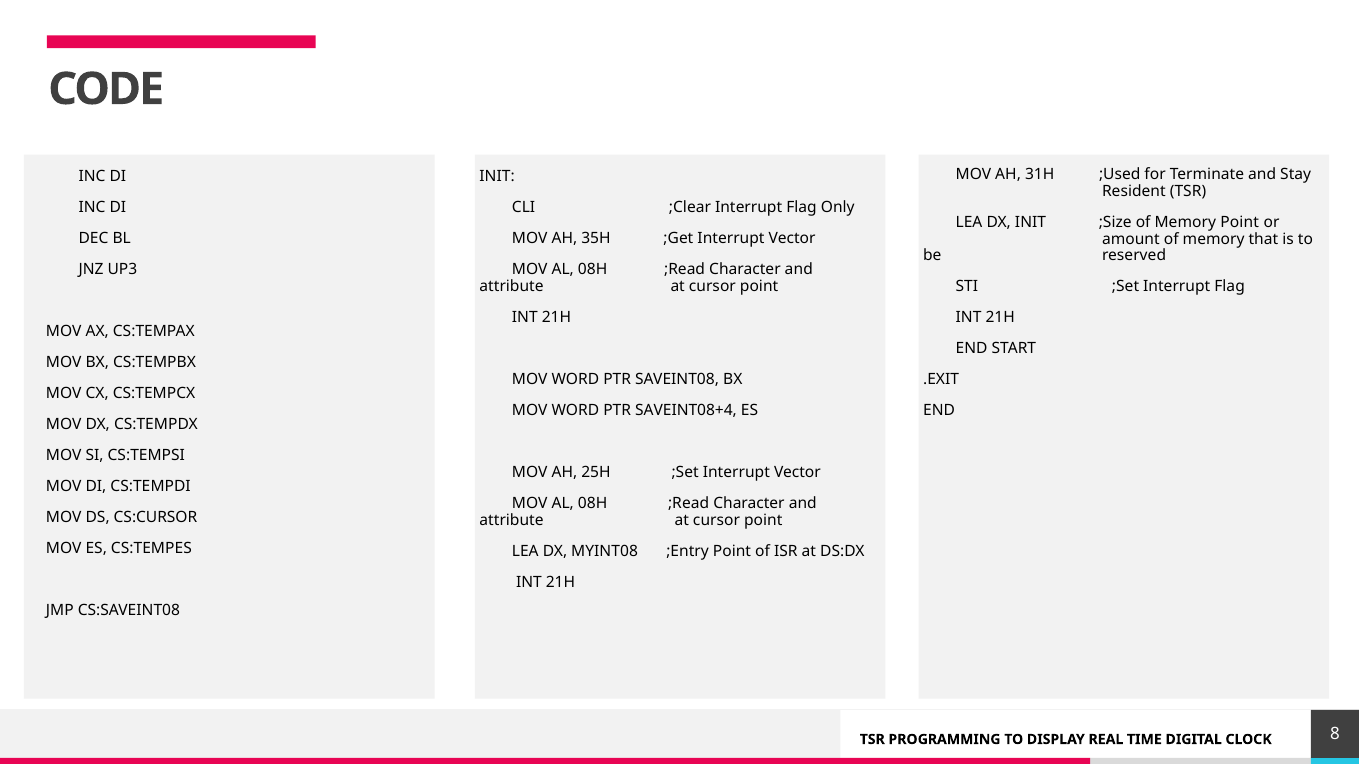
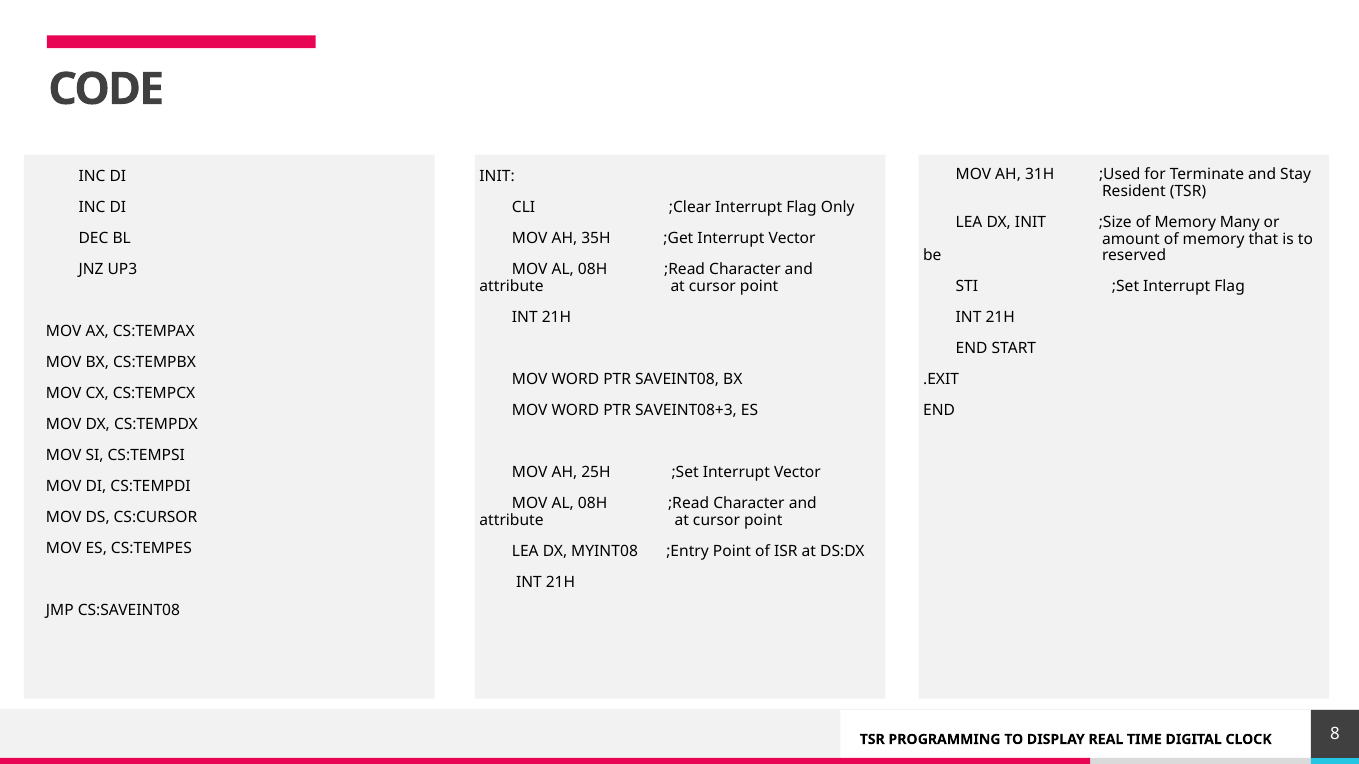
Memory Point: Point -> Many (1240, 222)
SAVEINT08+4: SAVEINT08+4 -> SAVEINT08+3 (686, 411)
